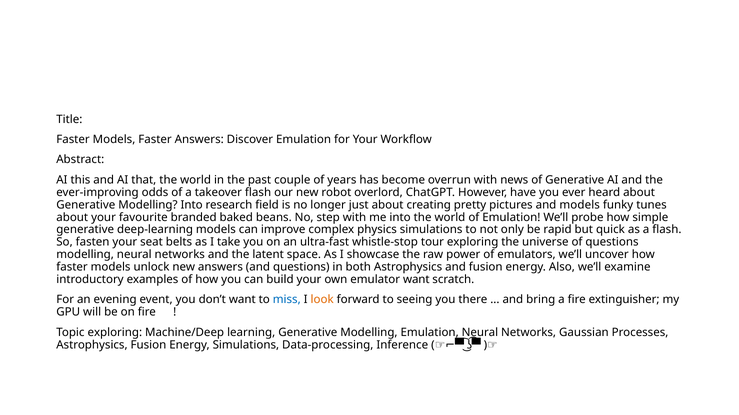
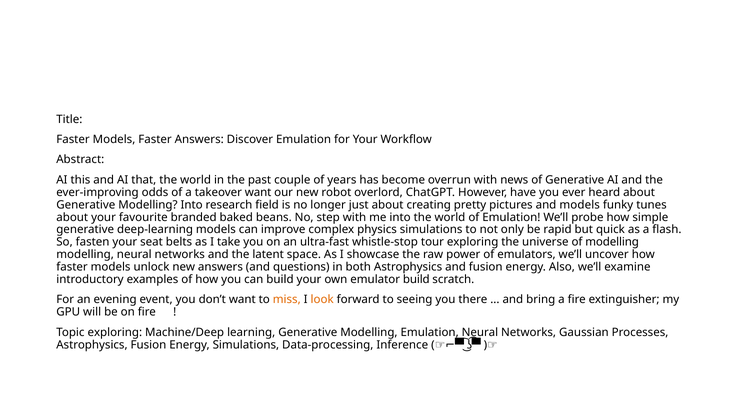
takeover flash: flash -> want (258, 193)
of questions: questions -> modelling (612, 243)
emulator want: want -> build (416, 280)
miss colour: blue -> orange (287, 300)
